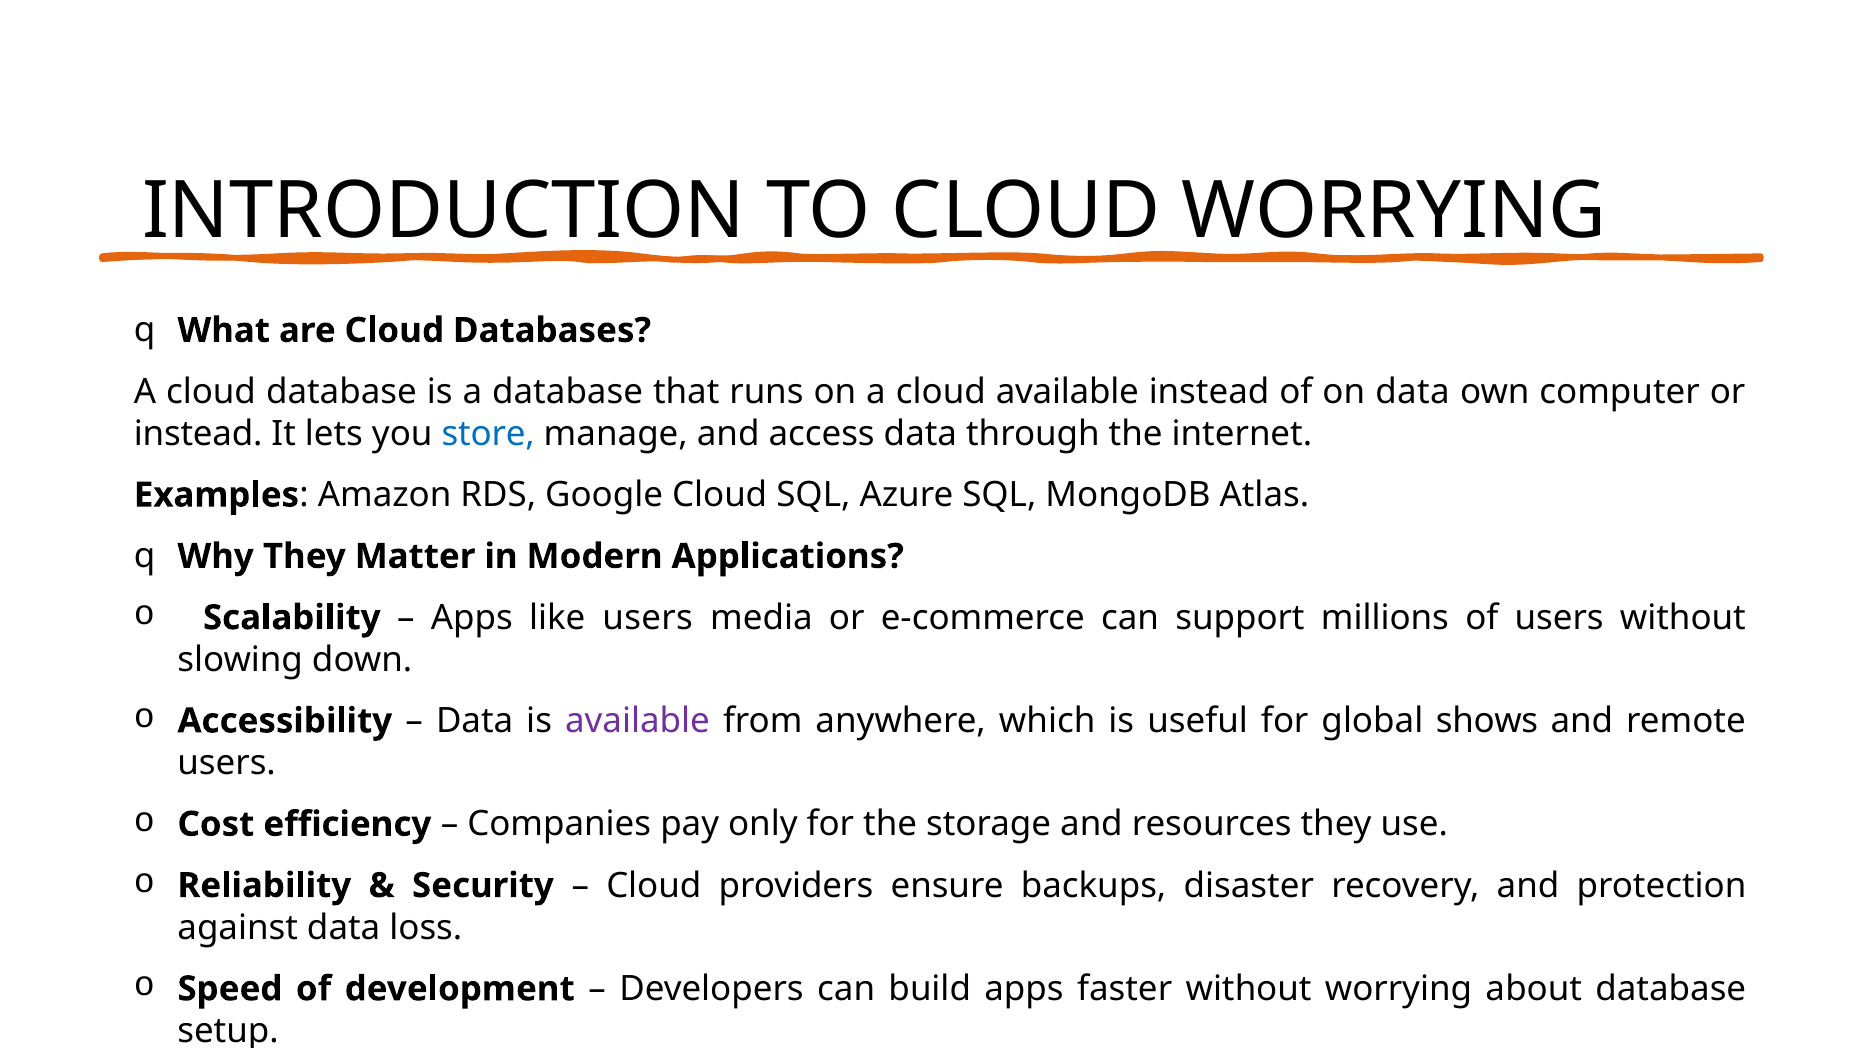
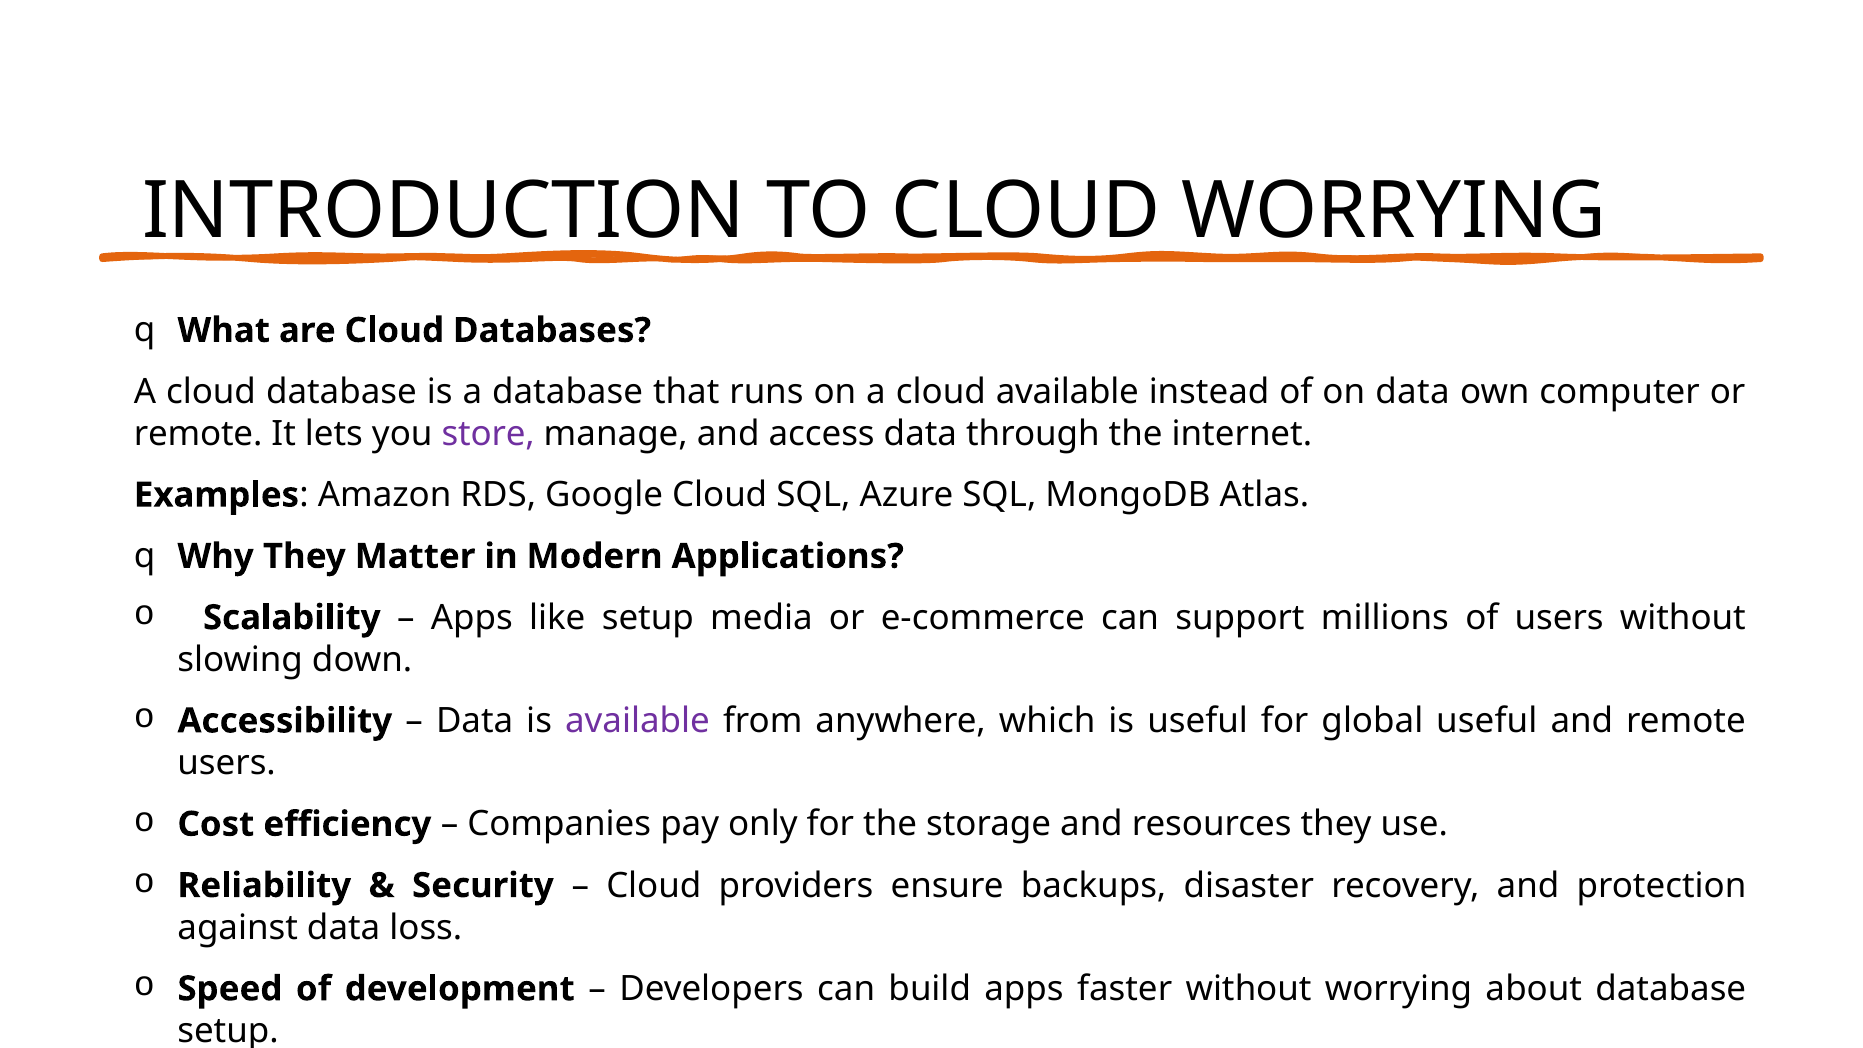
instead: instead -> remote (198, 434)
store colour: blue -> purple (488, 434)
like users: users -> setup (648, 618)
global shows: shows -> useful (1487, 721)
